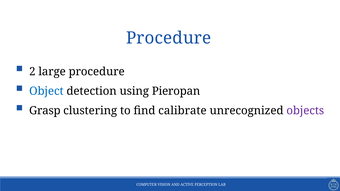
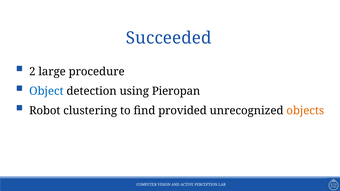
Procedure: Procedure -> Succeeded (169, 38)
Grasp: Grasp -> Robot (45, 111)
calibrate: calibrate -> provided (183, 111)
objects colour: purple -> orange (305, 111)
